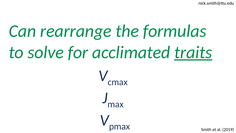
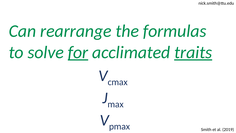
for underline: none -> present (78, 52)
